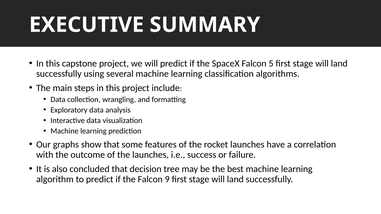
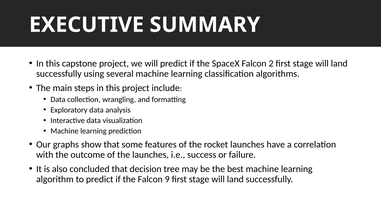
5: 5 -> 2 (271, 64)
